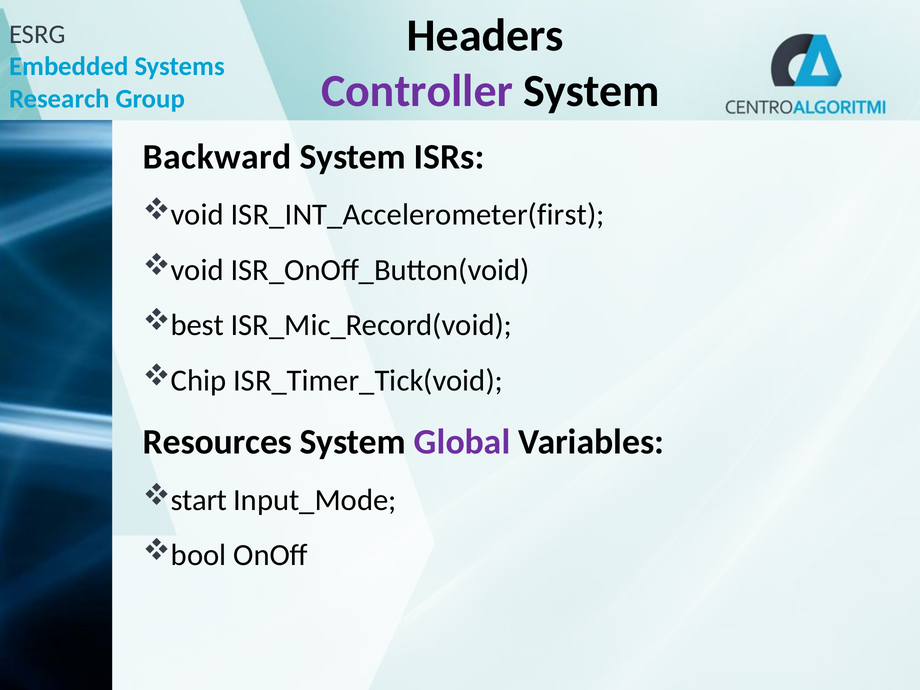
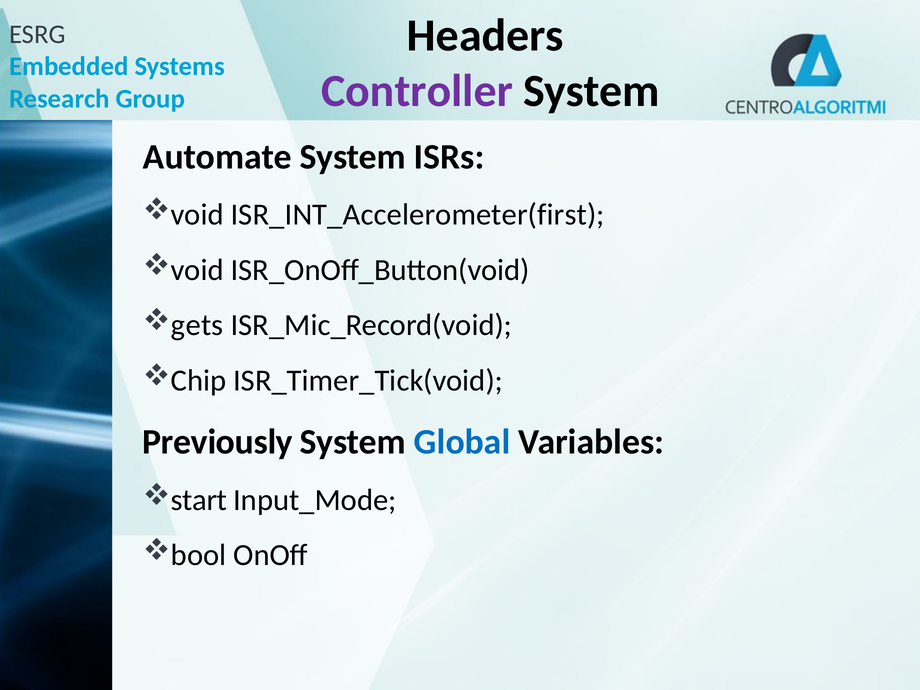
Backward: Backward -> Automate (217, 157)
best: best -> gets (197, 325)
Resources: Resources -> Previously (218, 442)
Global colour: purple -> blue (462, 442)
